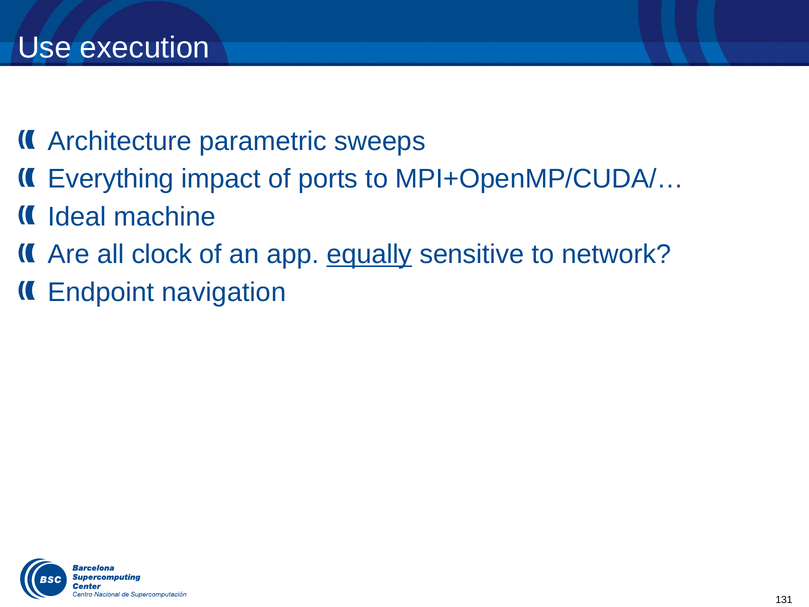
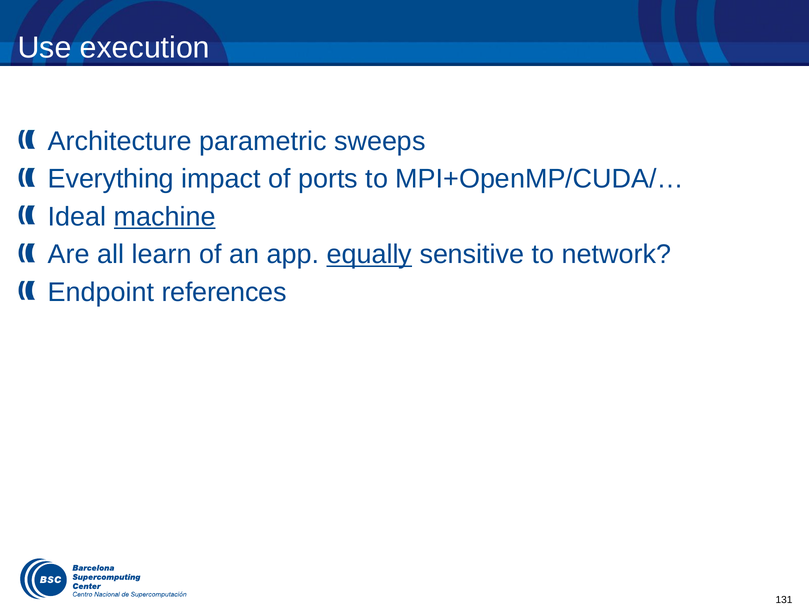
machine underline: none -> present (165, 217)
clock: clock -> learn (162, 254)
navigation: navigation -> references (224, 292)
